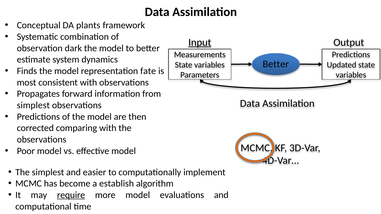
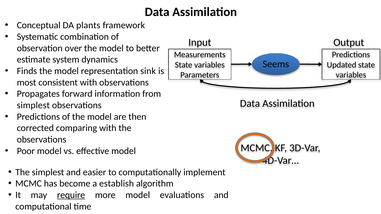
Input underline: present -> none (200, 42)
dark: dark -> over (73, 48)
Better: Better -> Seems (276, 64)
fate: fate -> sink (148, 71)
